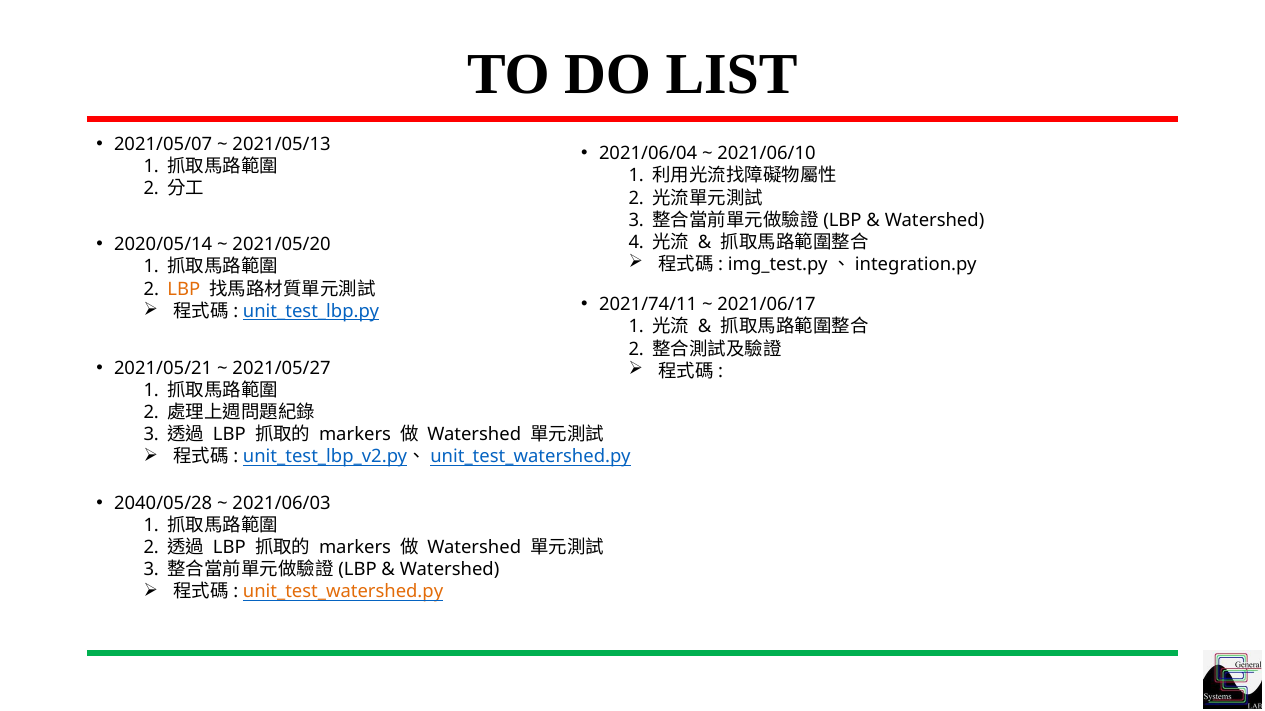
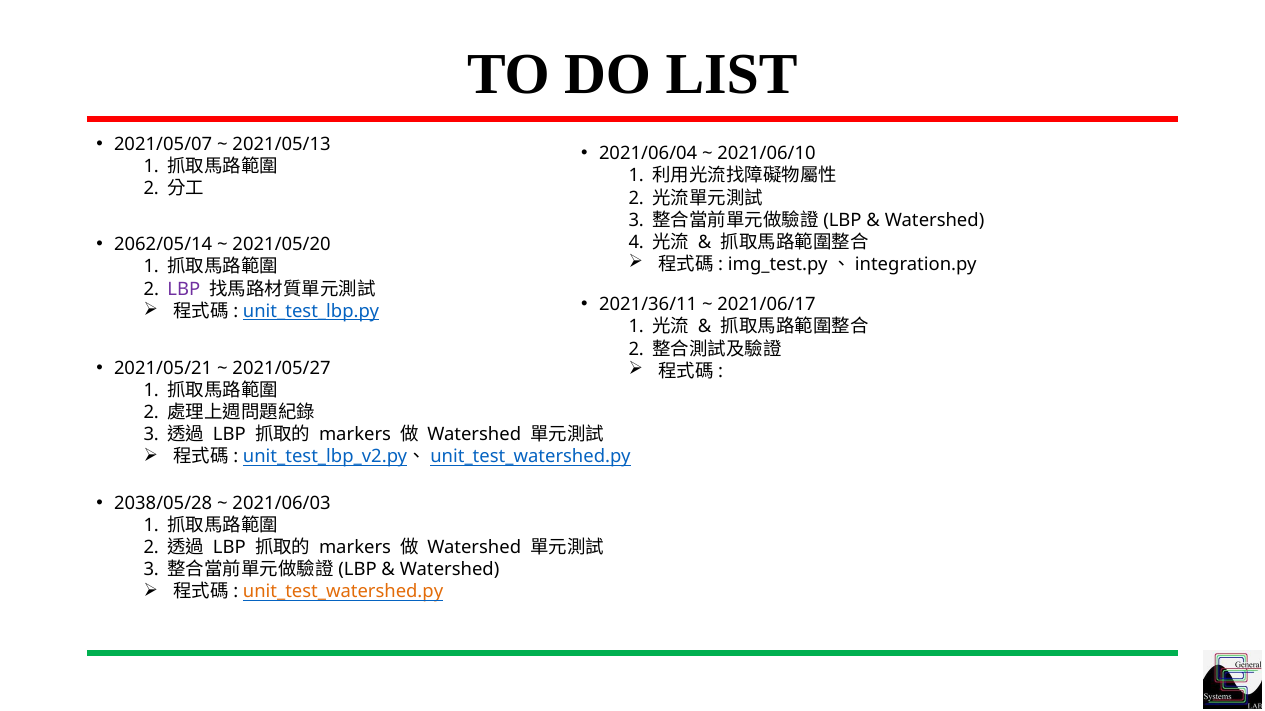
2020/05/14: 2020/05/14 -> 2062/05/14 (163, 245)
LBP colour: orange -> purple (184, 289)
2021/74/11: 2021/74/11 -> 2021/36/11 (648, 305)
2040/05/28: 2040/05/28 -> 2038/05/28 (163, 503)
